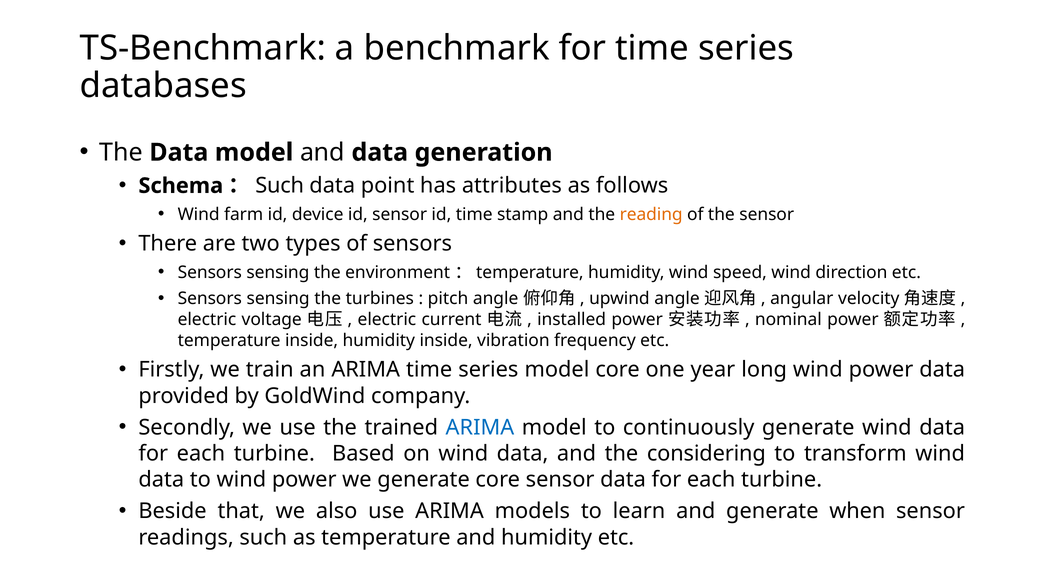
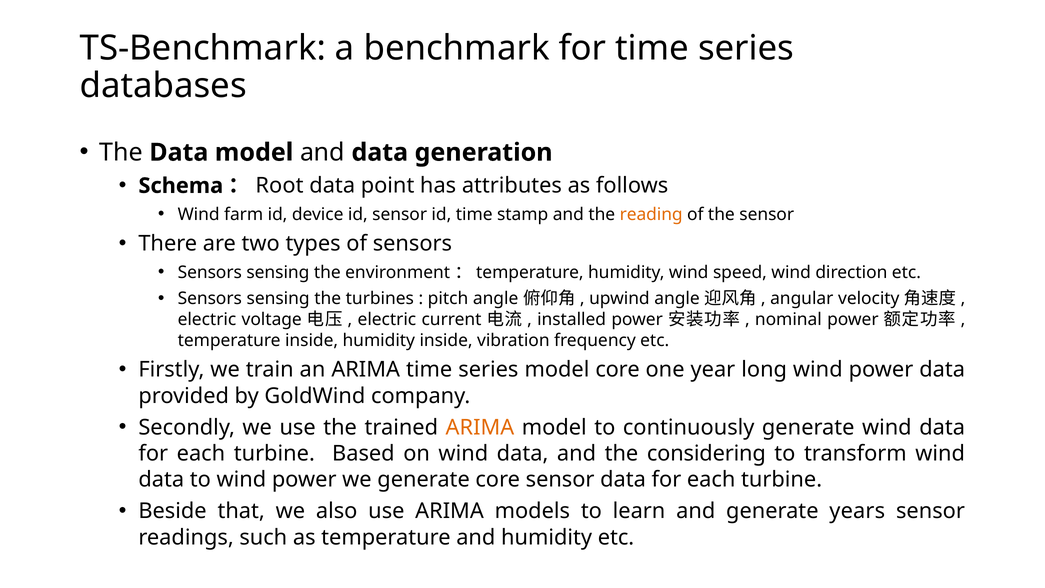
Such: Such -> Root (279, 186)
ARIMA colour: blue -> orange (480, 427)
when: when -> years (857, 511)
